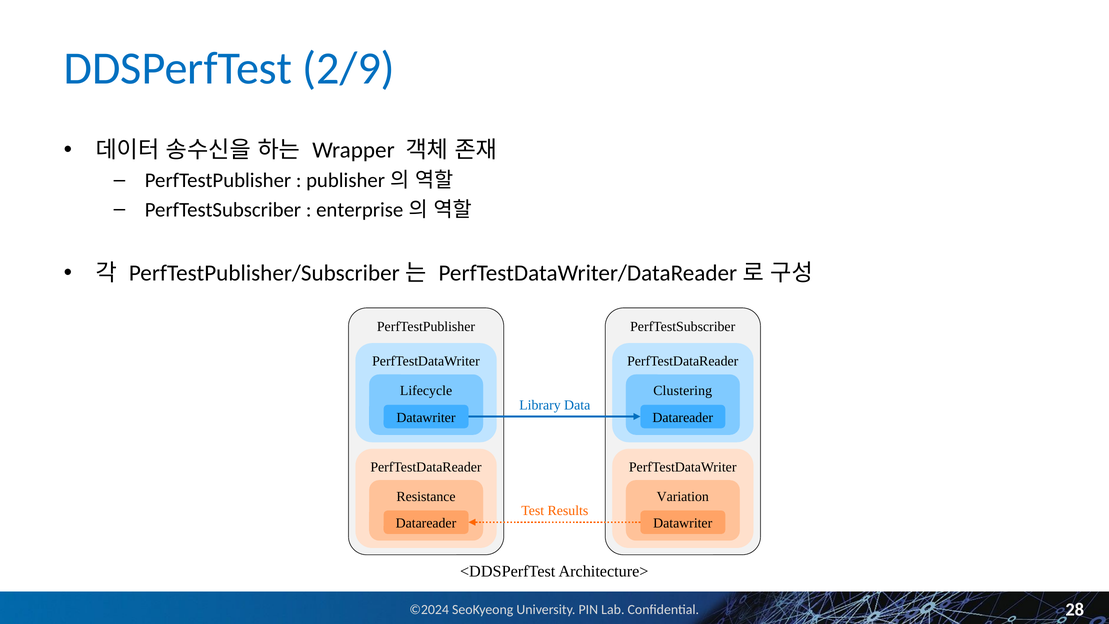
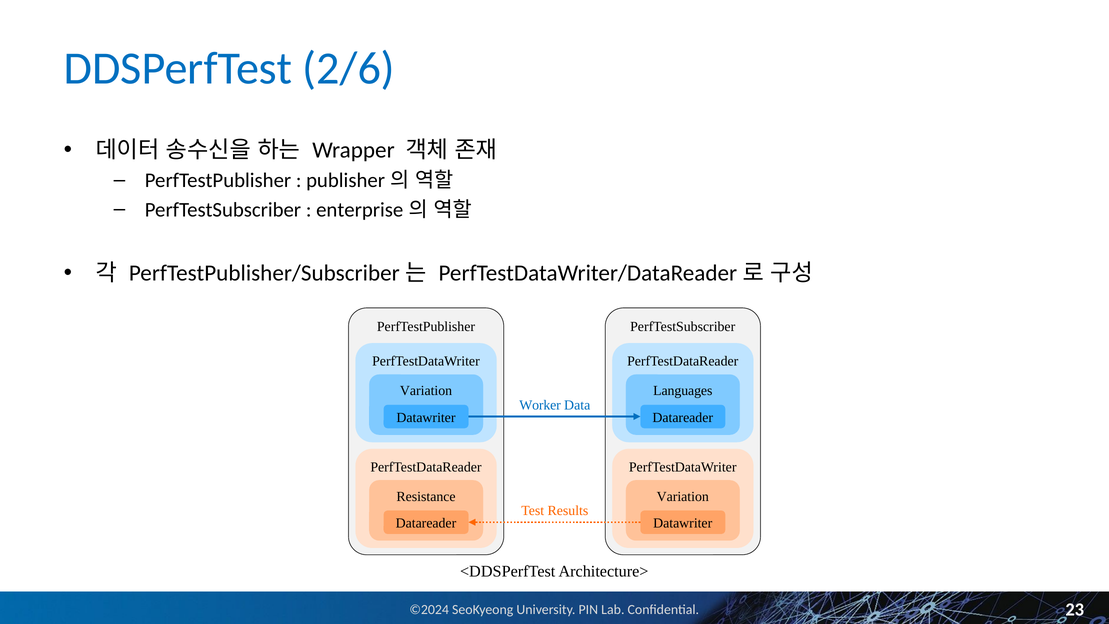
2/9: 2/9 -> 2/6 (349, 68)
Lifecycle: Lifecycle -> Variation (426, 391)
Clustering: Clustering -> Languages (683, 391)
Library: Library -> Worker (540, 405)
28: 28 -> 23 (1075, 609)
